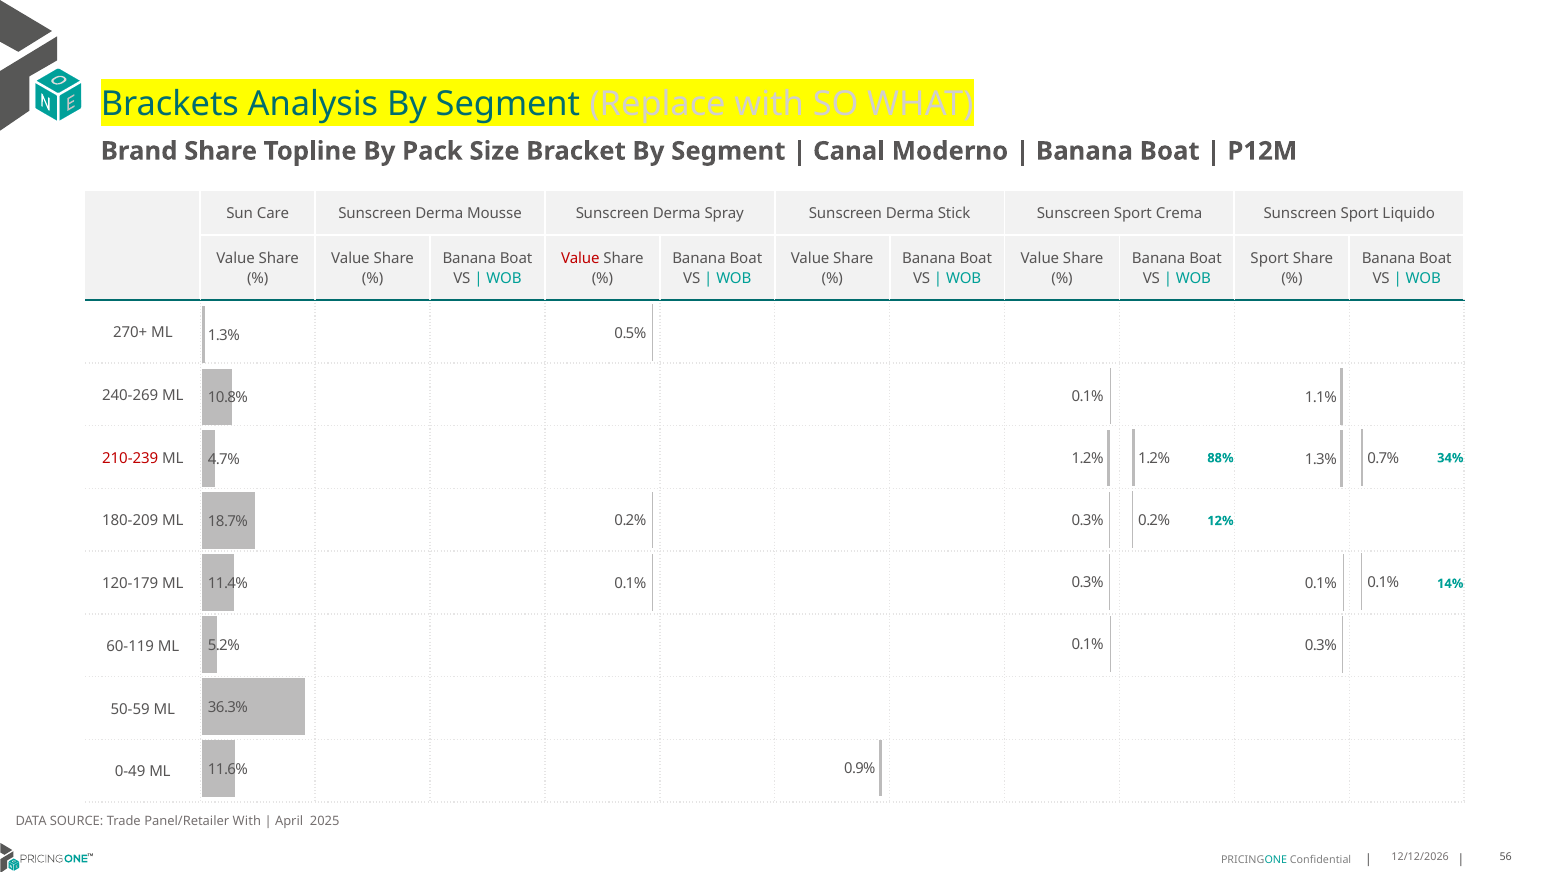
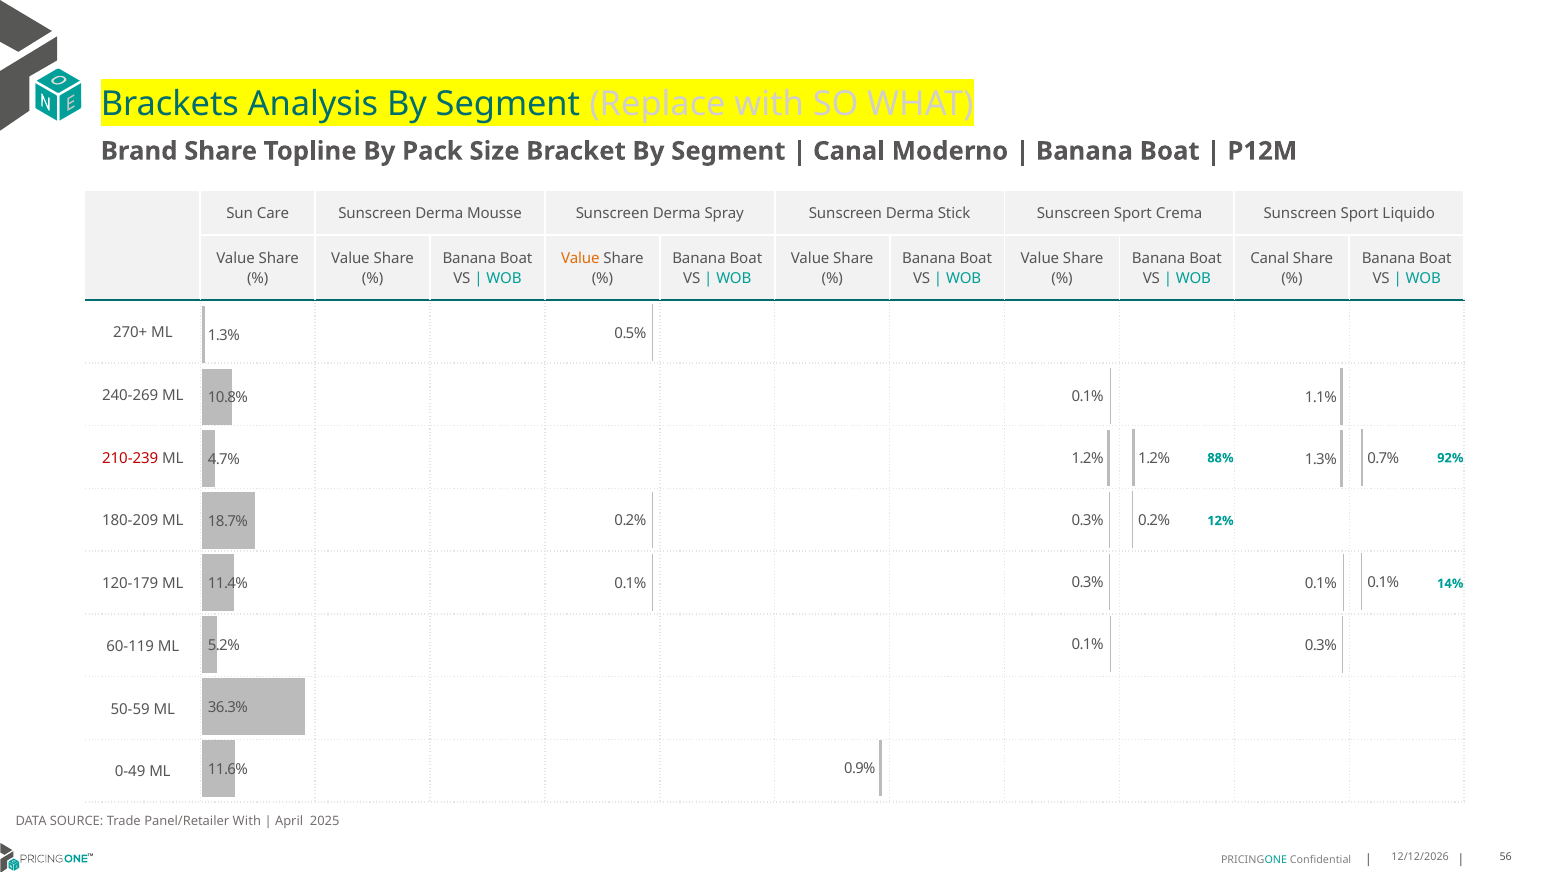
Value colour: red -> orange (580, 258)
Sport: Sport -> Canal (1270, 258)
34%: 34% -> 92% (1450, 458)
